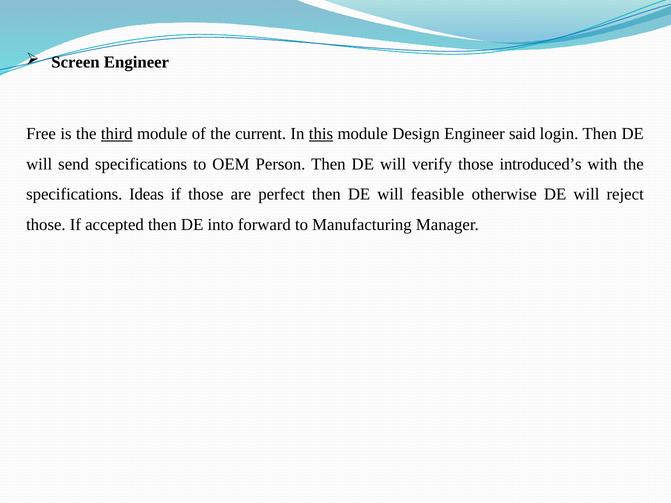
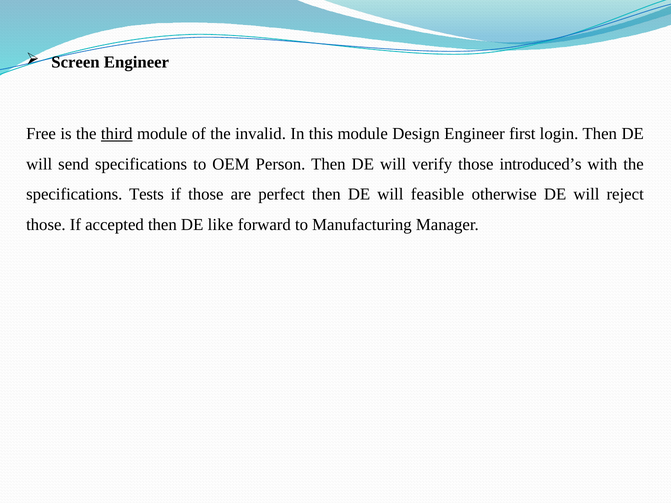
current: current -> invalid (261, 134)
this underline: present -> none (321, 134)
said: said -> first (522, 134)
Ideas: Ideas -> Tests (146, 194)
into: into -> like (220, 225)
